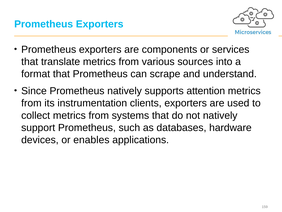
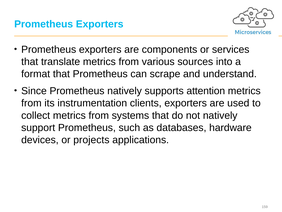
enables: enables -> projects (91, 140)
